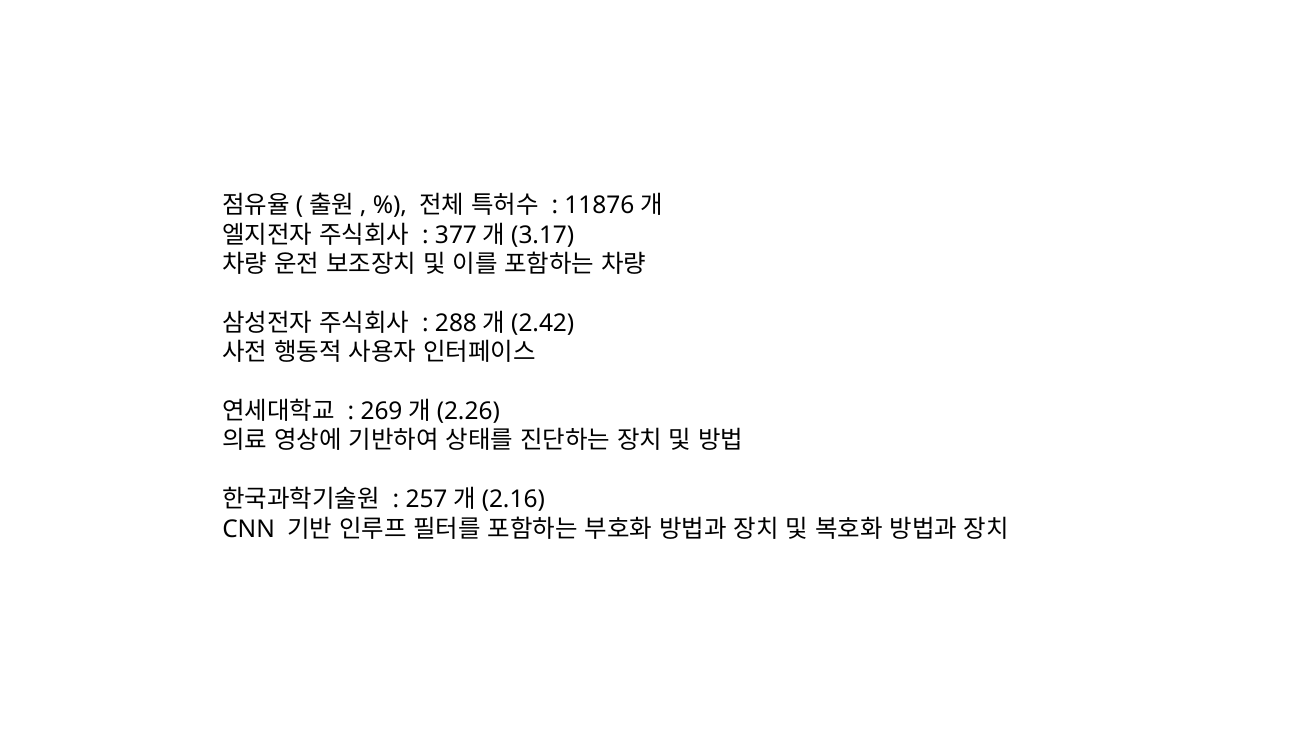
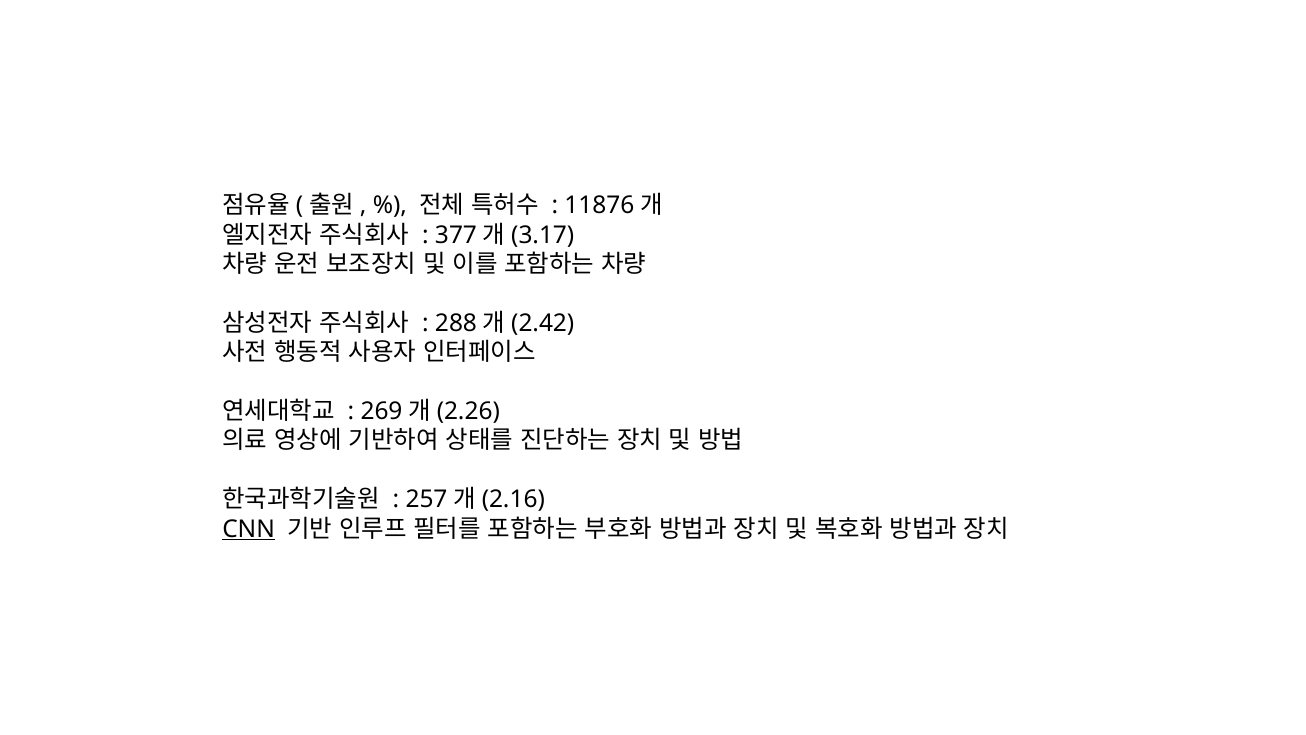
CNN underline: none -> present (249, 529)
